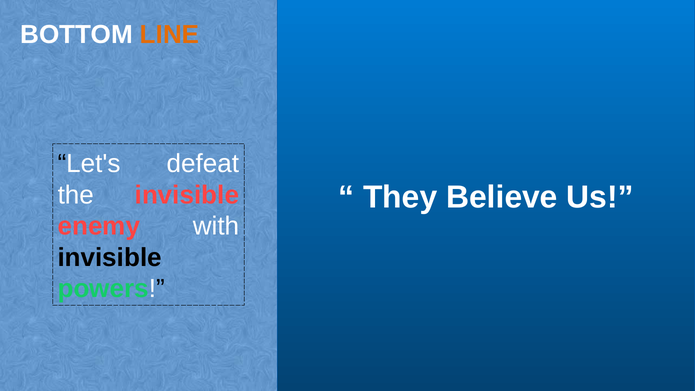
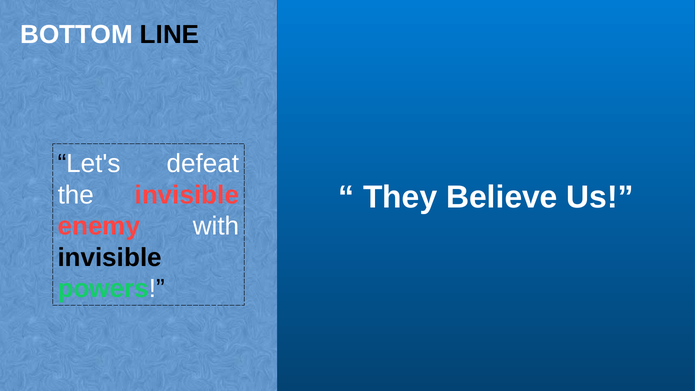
LINE colour: orange -> black (170, 35)
